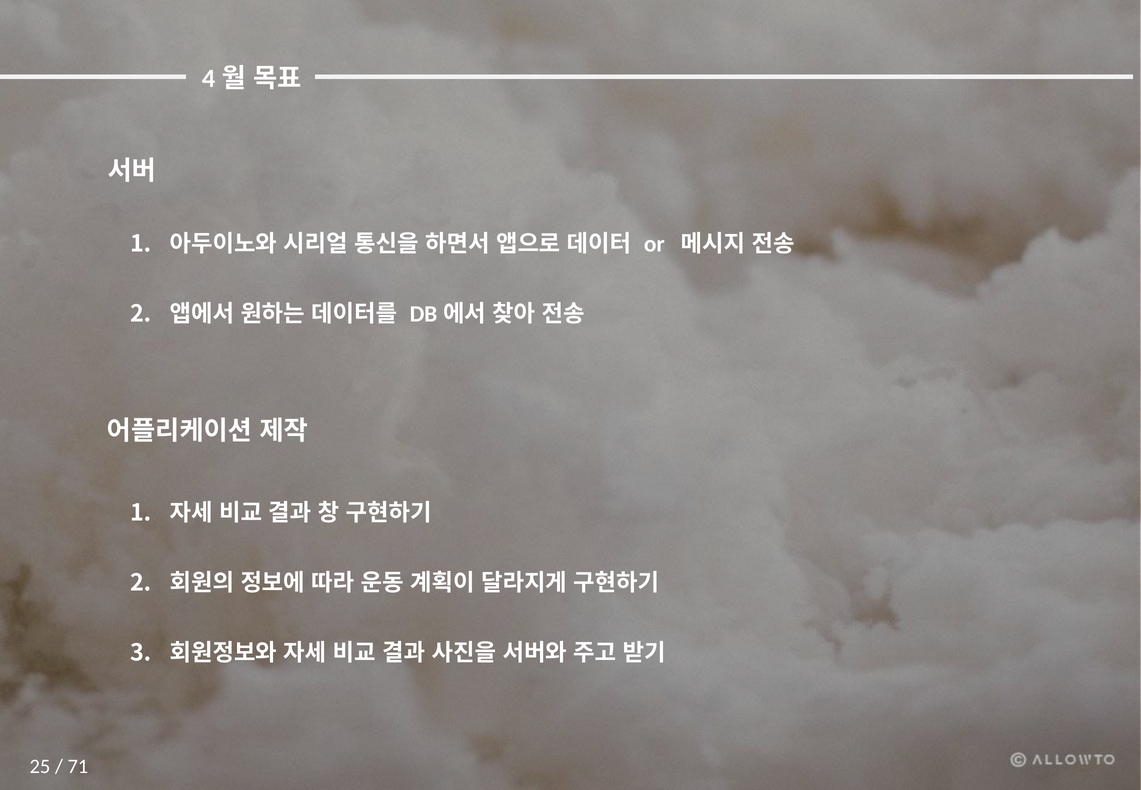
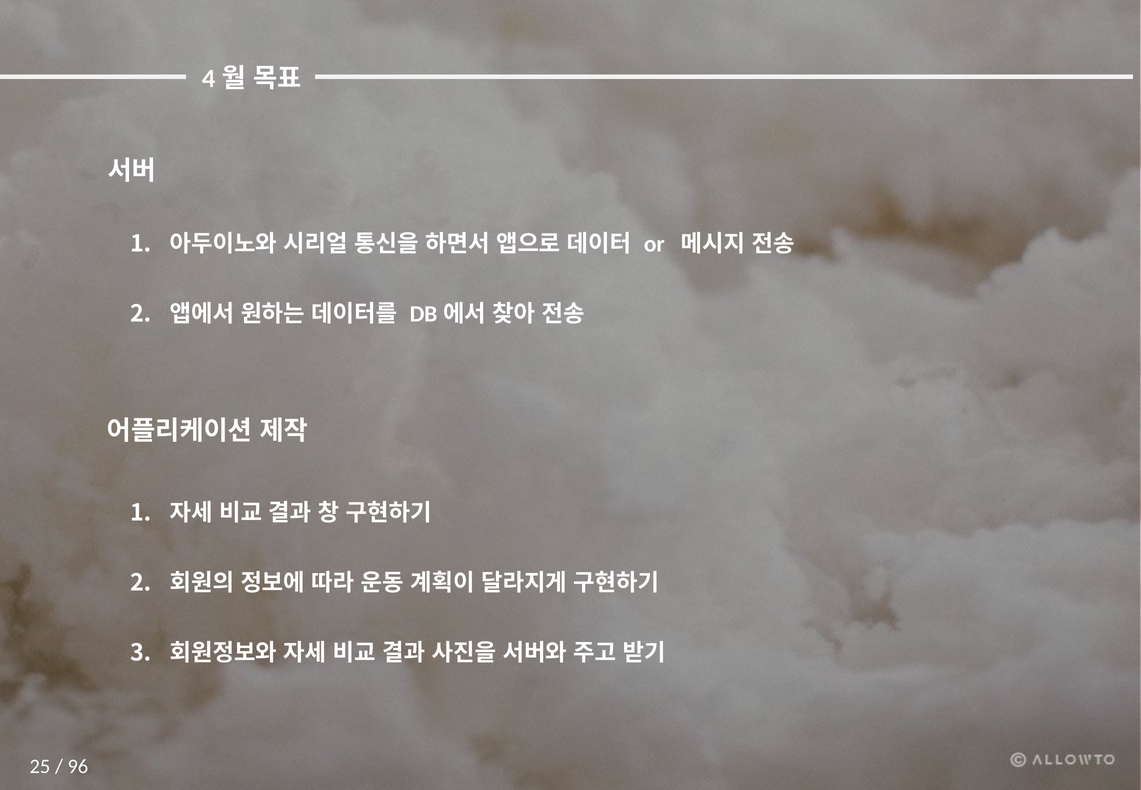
71: 71 -> 96 (78, 766)
